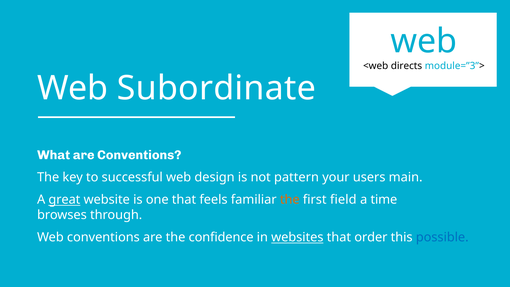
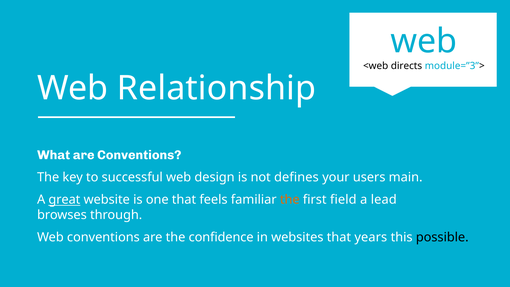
Subordinate: Subordinate -> Relationship (216, 88)
pattern: pattern -> defines (296, 177)
time: time -> lead (384, 200)
websites underline: present -> none (297, 237)
order: order -> years (371, 237)
possible colour: blue -> black (442, 237)
